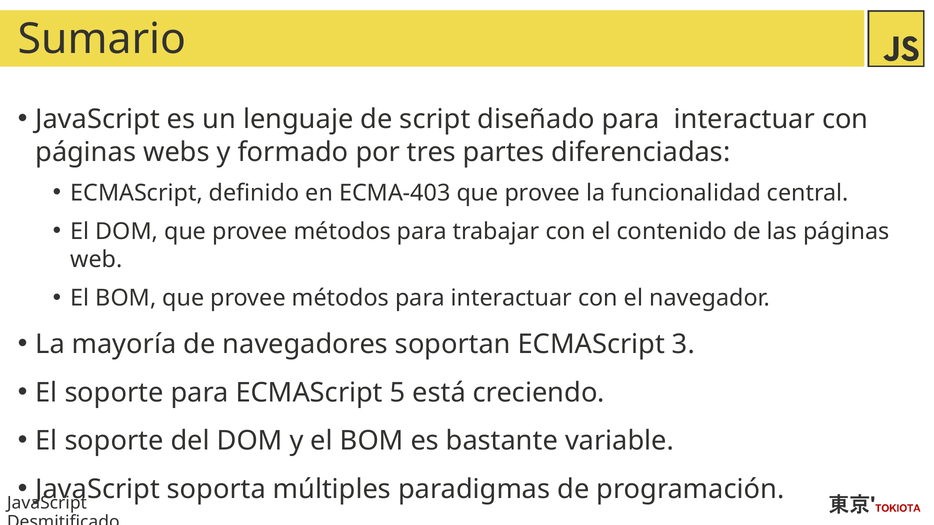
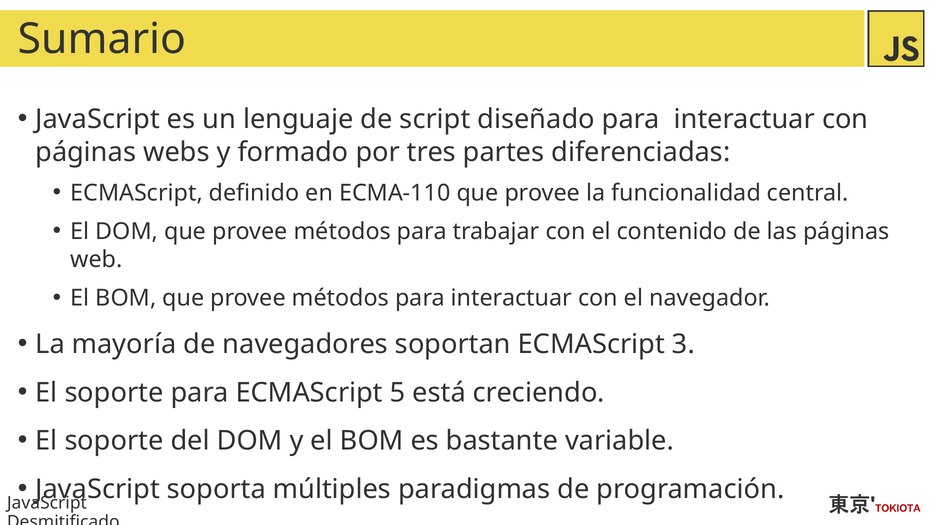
ECMA-403: ECMA-403 -> ECMA-110 (395, 193)
